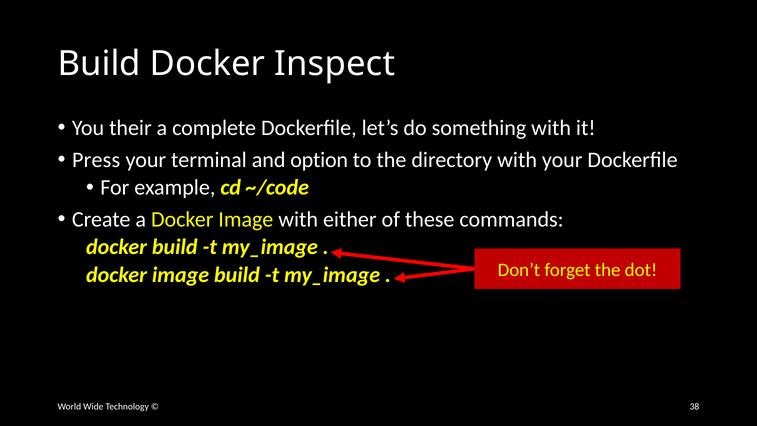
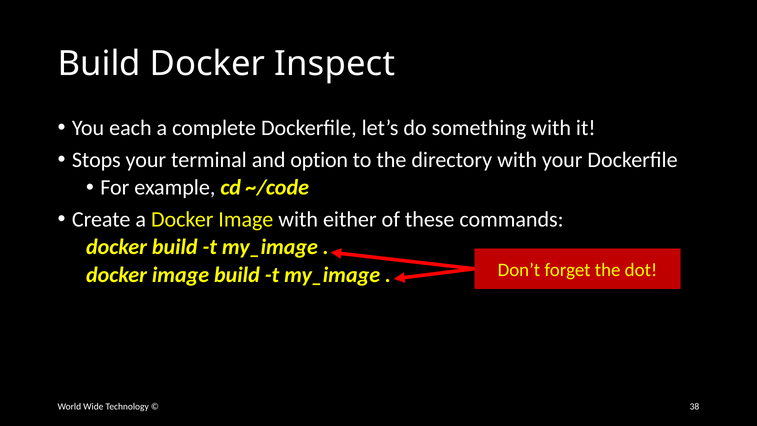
their: their -> each (130, 128)
Press: Press -> Stops (96, 160)
